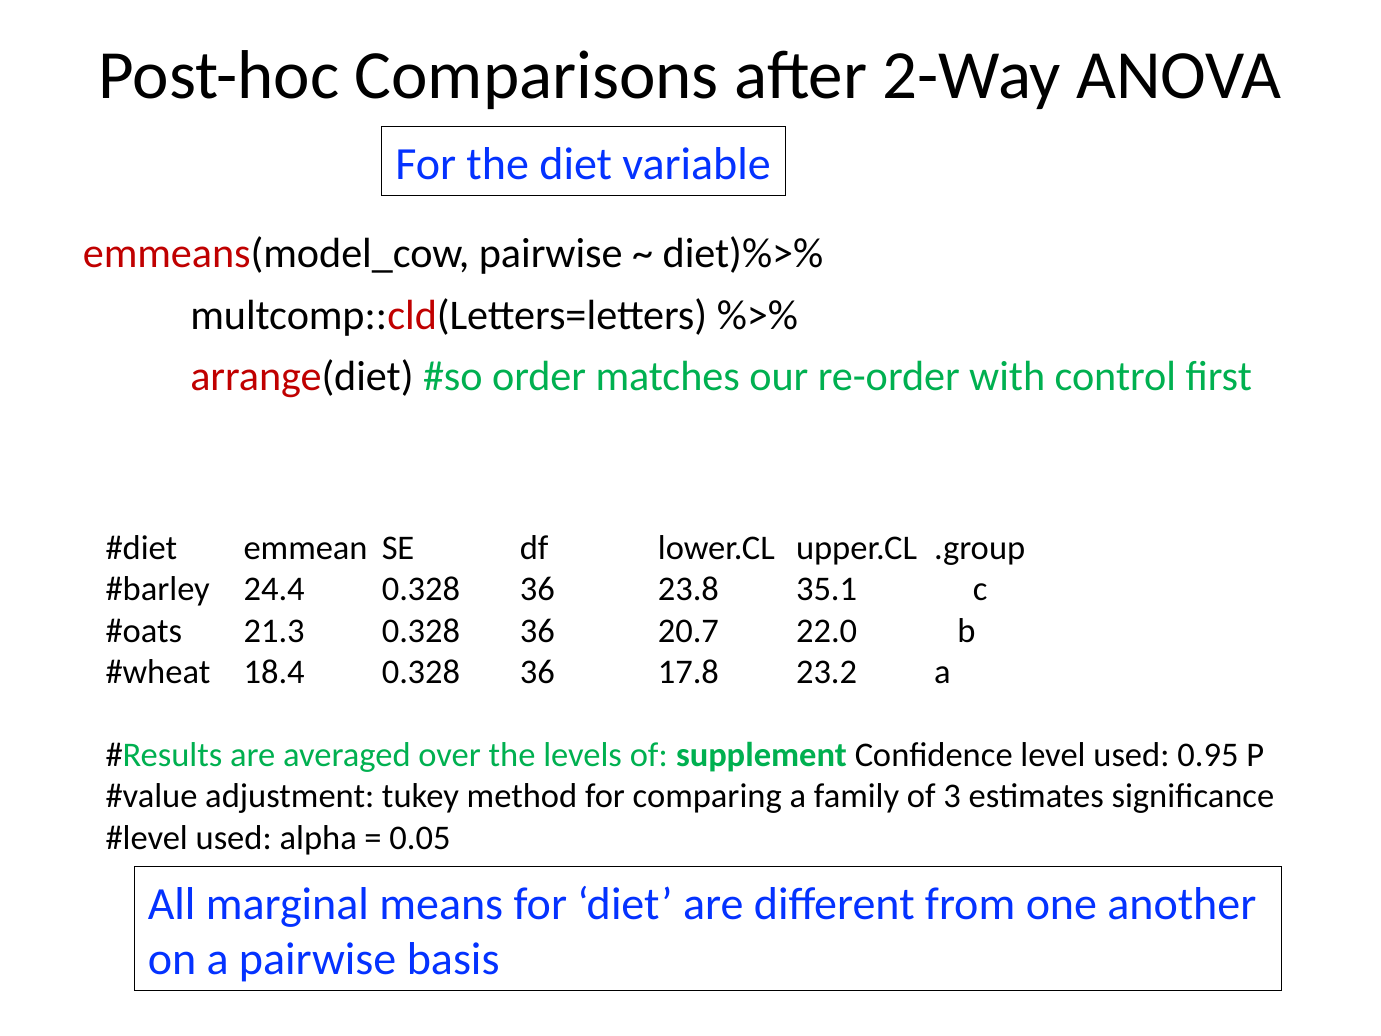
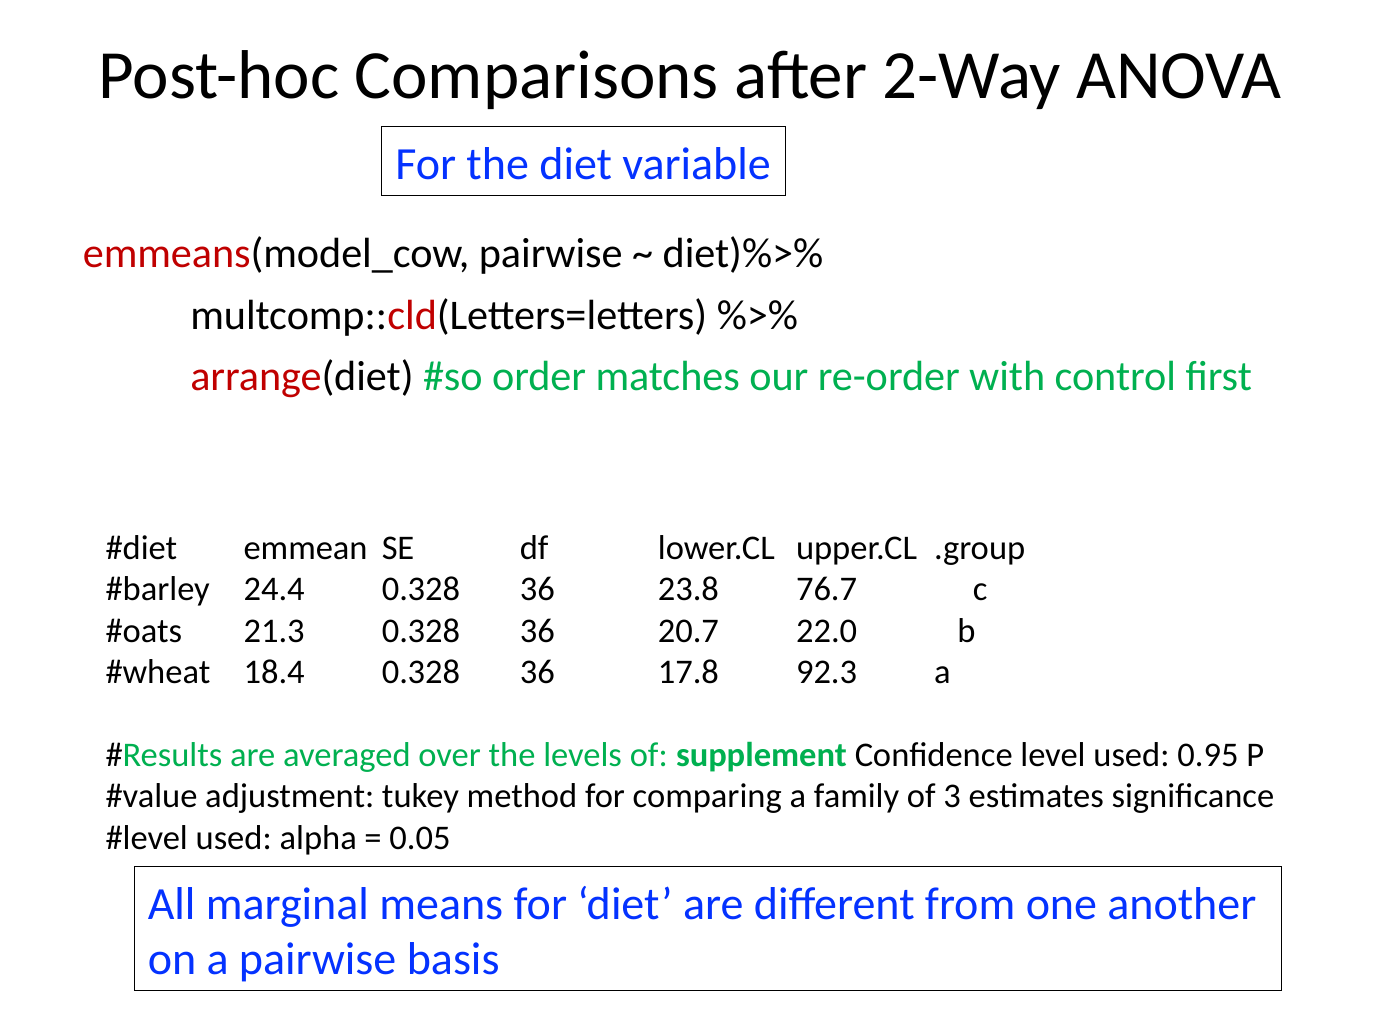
35.1: 35.1 -> 76.7 (827, 589)
23.2: 23.2 -> 92.3 (827, 672)
